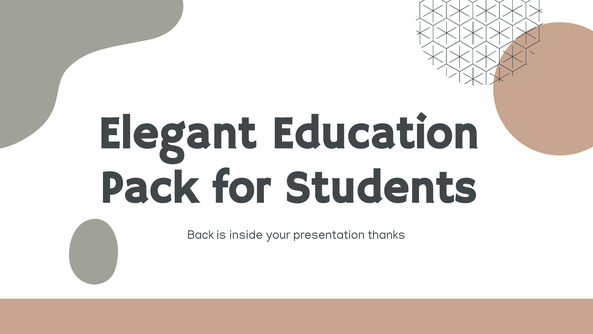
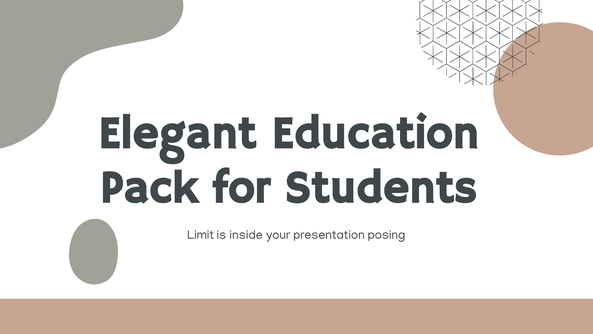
Back: Back -> Limit (201, 234)
thanks: thanks -> posing (386, 234)
